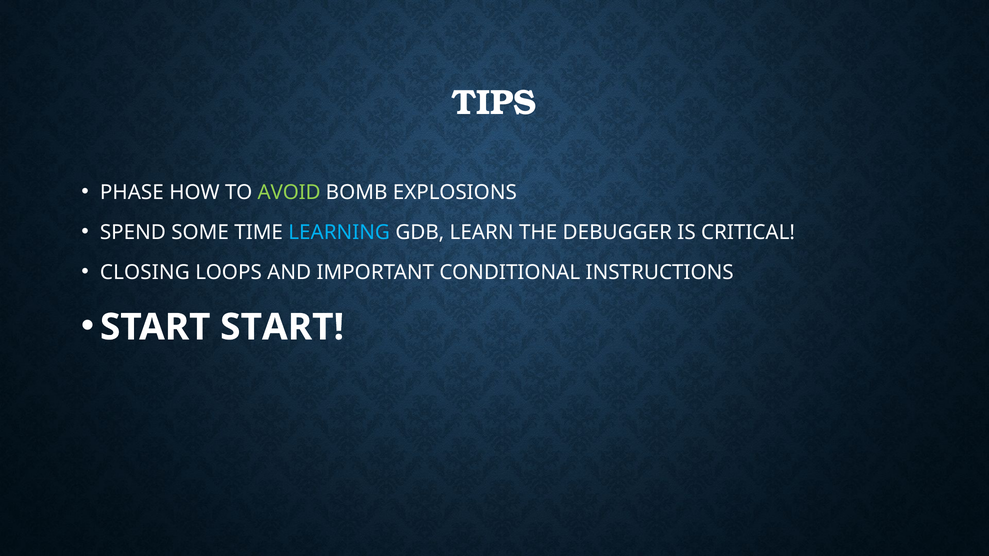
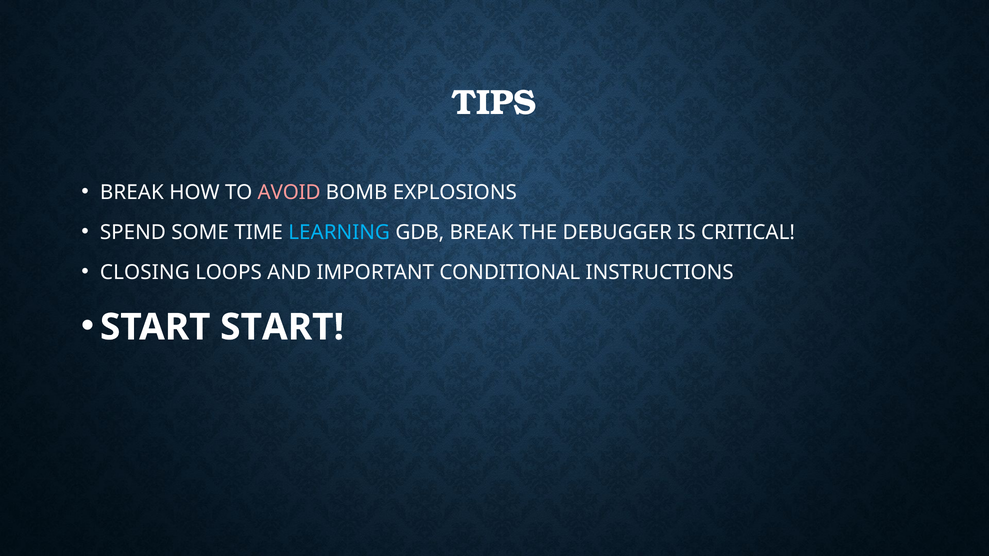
PHASE: PHASE -> BREAK (132, 192)
AVOID colour: light green -> pink (289, 192)
GDB LEARN: LEARN -> BREAK (482, 232)
